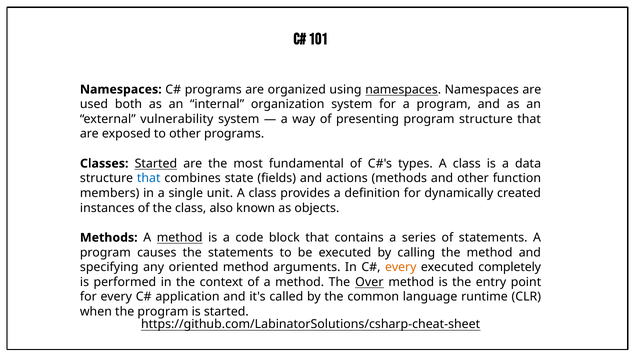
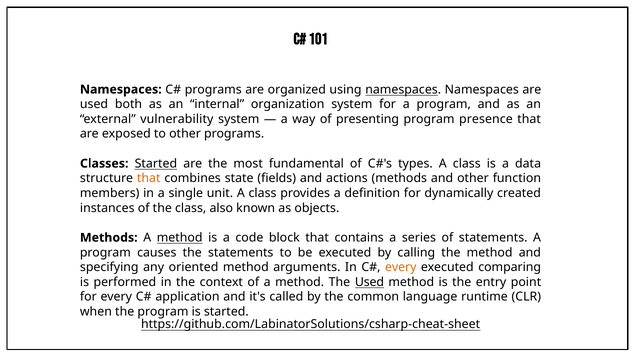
program structure: structure -> presence (486, 119)
that colour: blue -> orange (149, 178)
completely: completely -> comparing (510, 267)
The Over: Over -> Used (369, 282)
